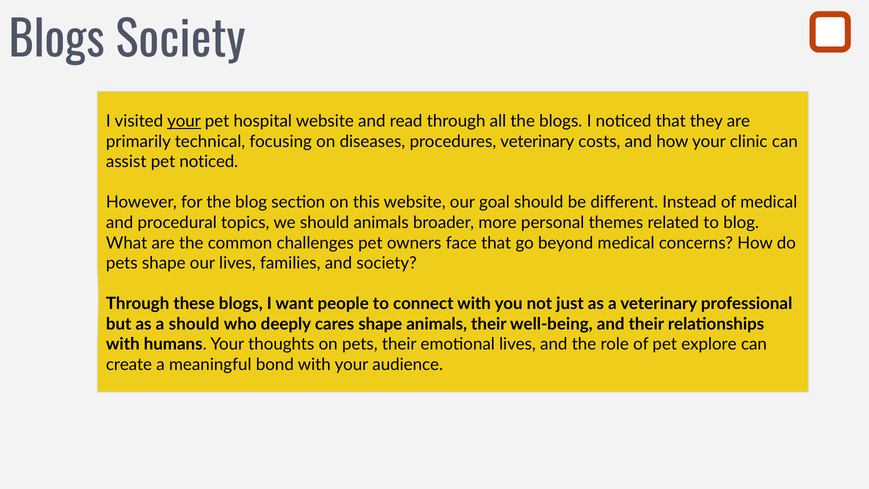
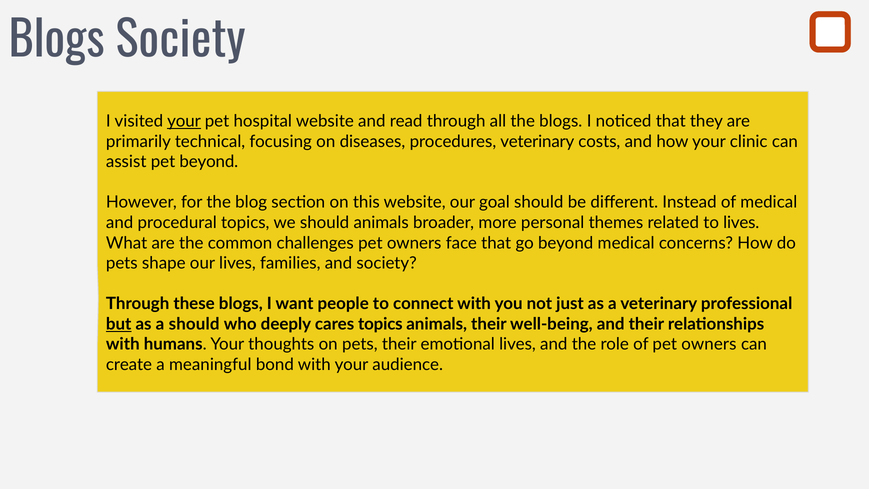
pet noticed: noticed -> beyond (209, 162)
to blog: blog -> lives (741, 223)
but underline: none -> present (119, 324)
cares shape: shape -> topics (380, 324)
of pet explore: explore -> owners (709, 344)
